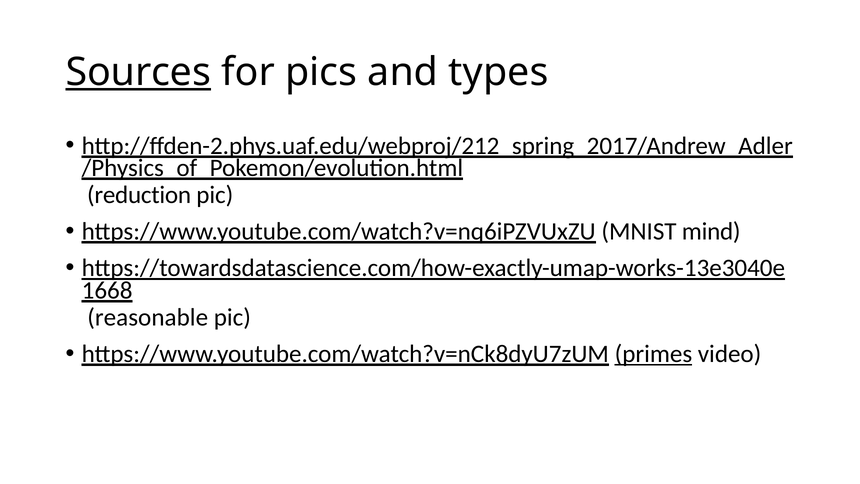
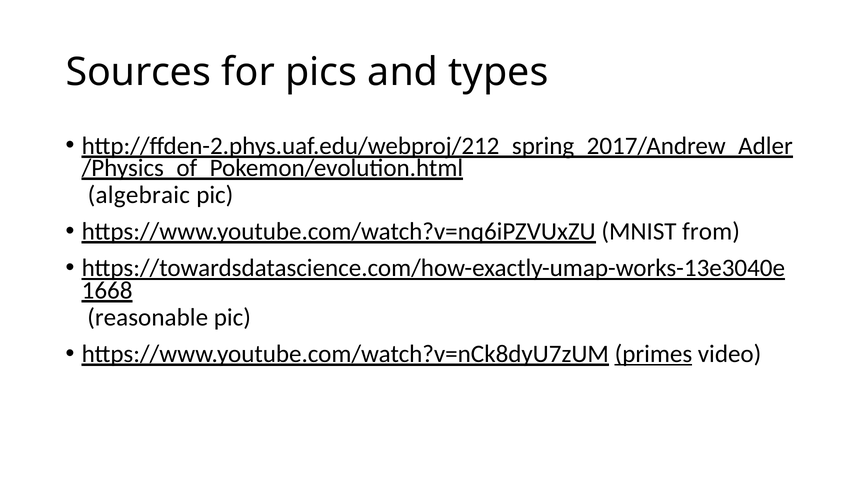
Sources underline: present -> none (138, 72)
reduction: reduction -> algebraic (139, 195)
mind: mind -> from (711, 231)
